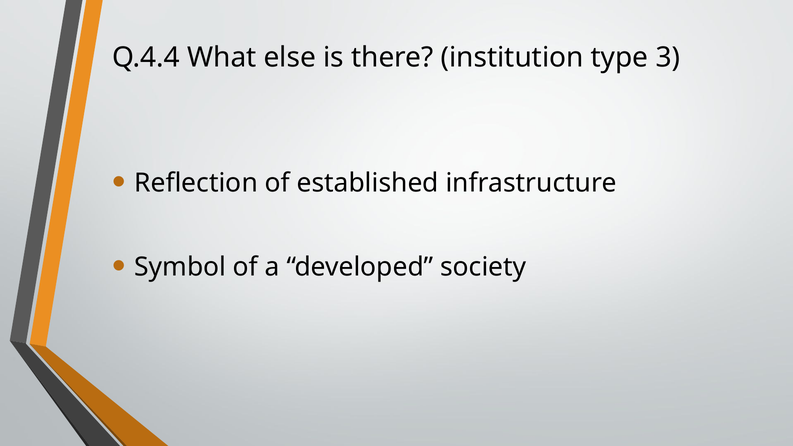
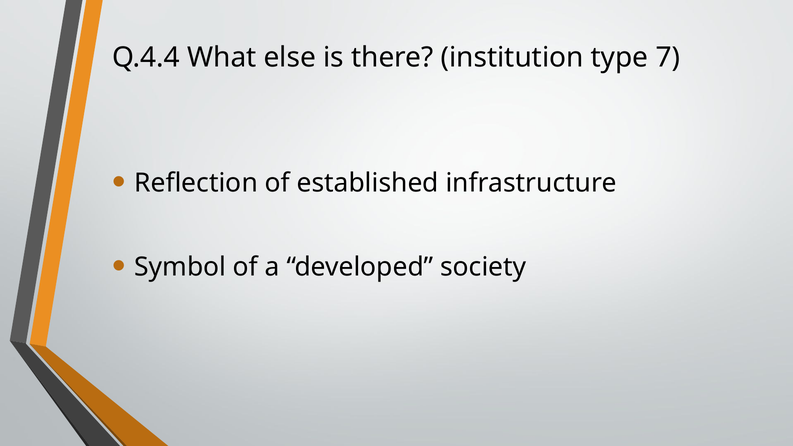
3: 3 -> 7 (668, 58)
